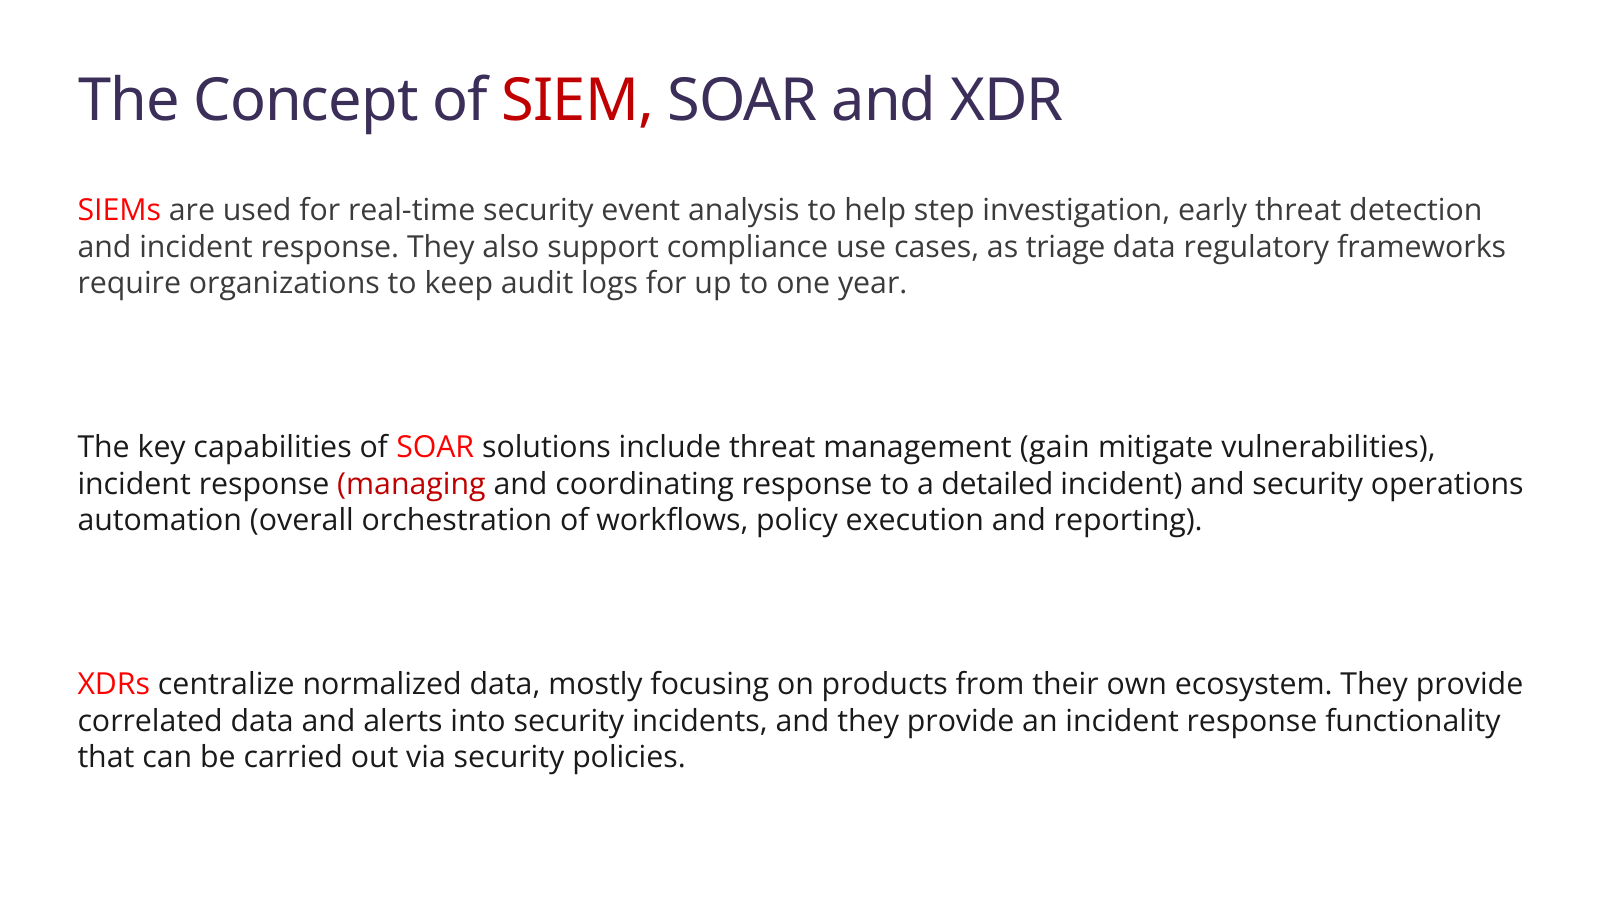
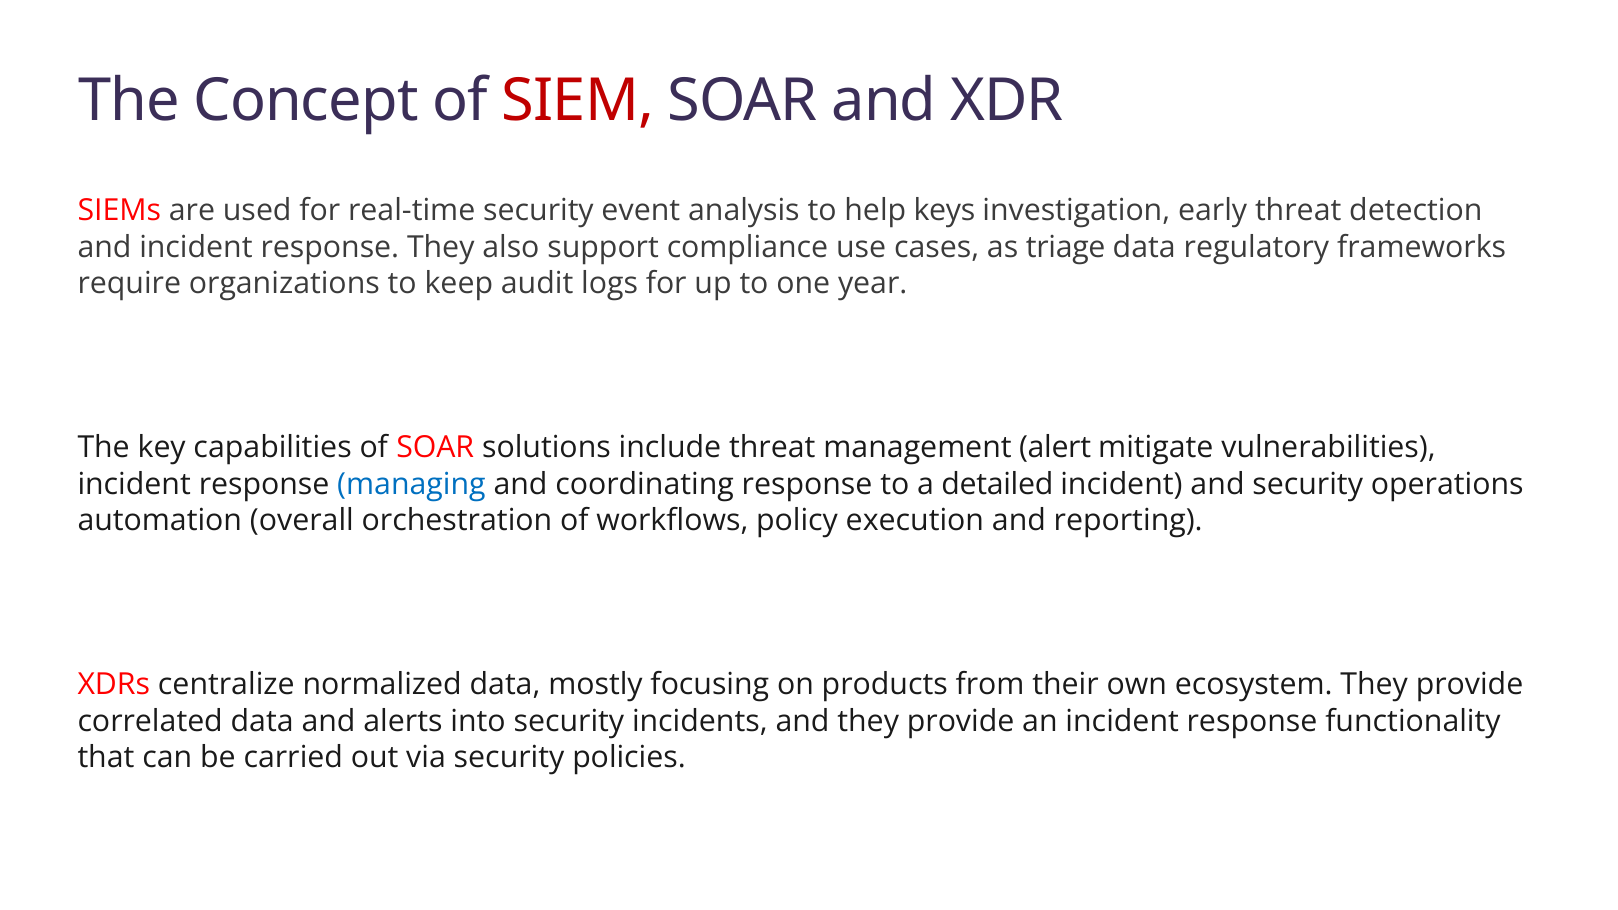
step: step -> keys (944, 211)
gain: gain -> alert (1055, 448)
managing colour: red -> blue (411, 484)
